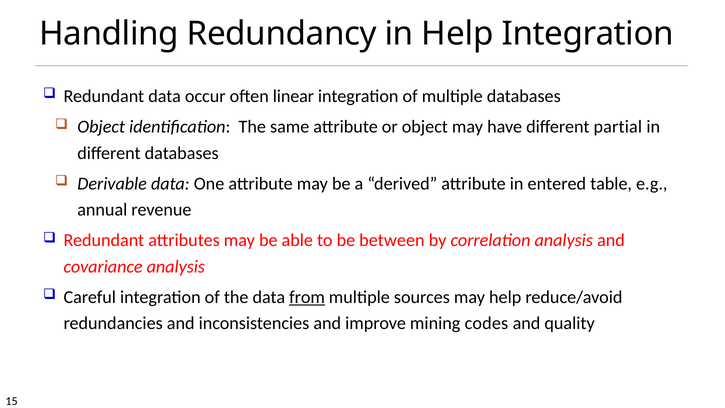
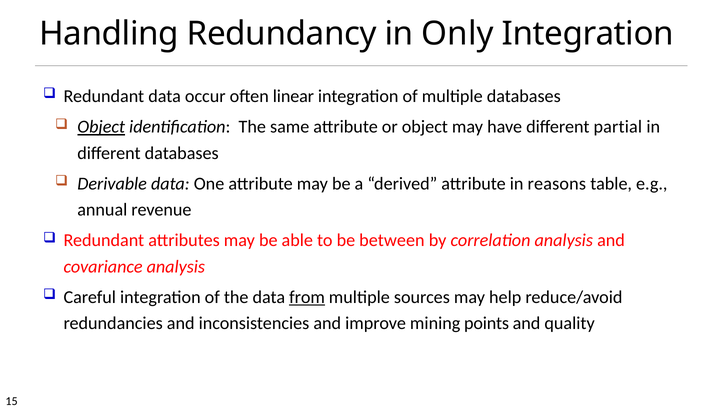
in Help: Help -> Only (458, 34)
Object underline: none -> present (101, 127)
entered: entered -> reasons (557, 184)
codes: codes -> points (487, 323)
